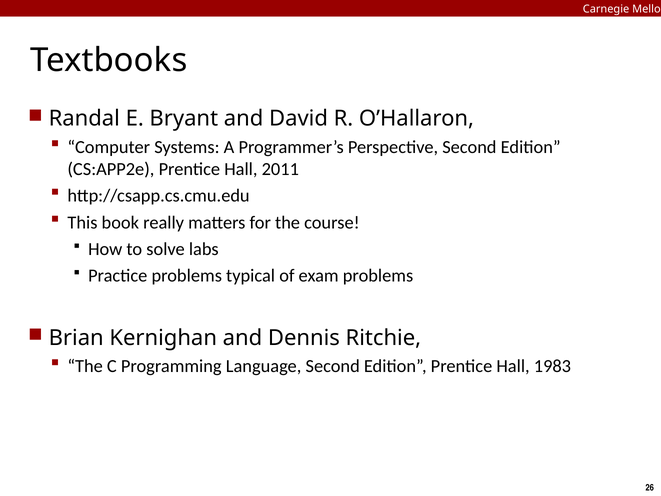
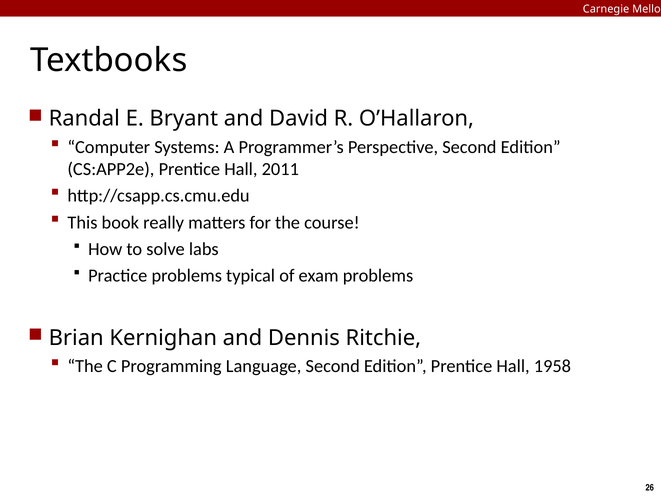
1983: 1983 -> 1958 (552, 366)
